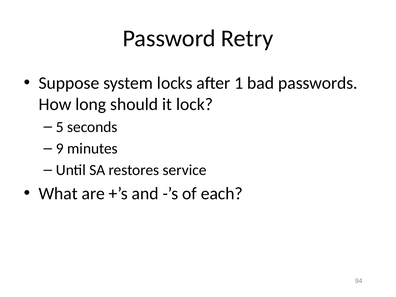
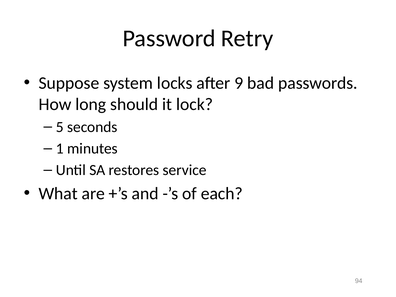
1: 1 -> 9 (239, 83)
9: 9 -> 1 (60, 149)
